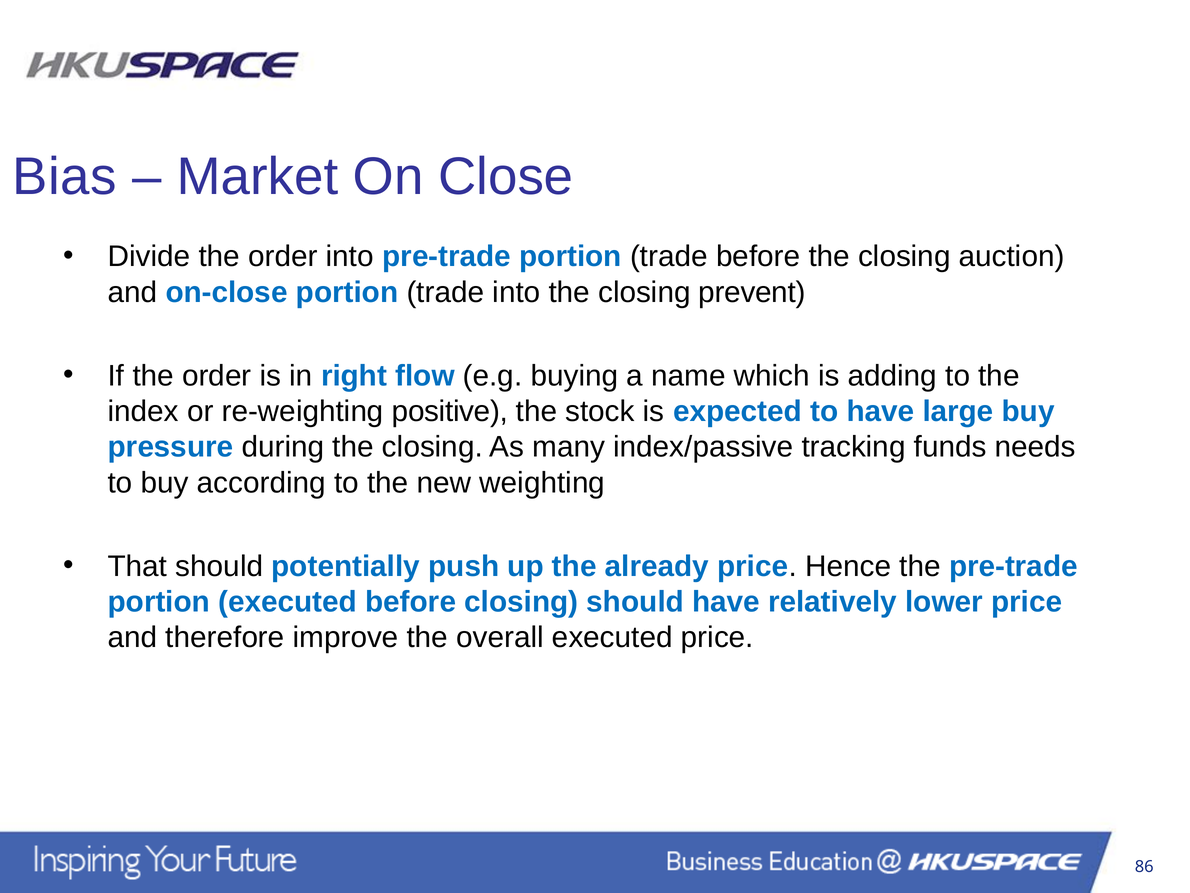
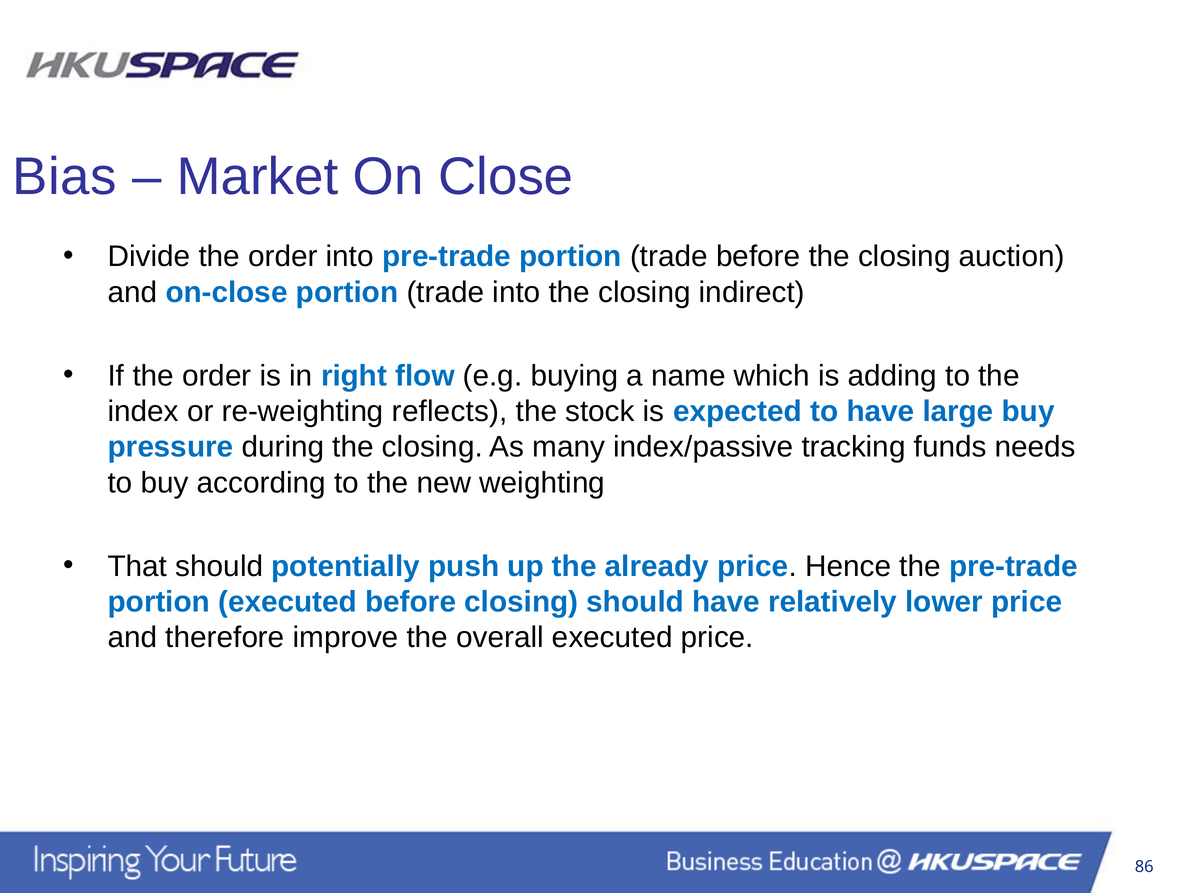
prevent: prevent -> indirect (752, 292)
positive: positive -> reflects (450, 411)
